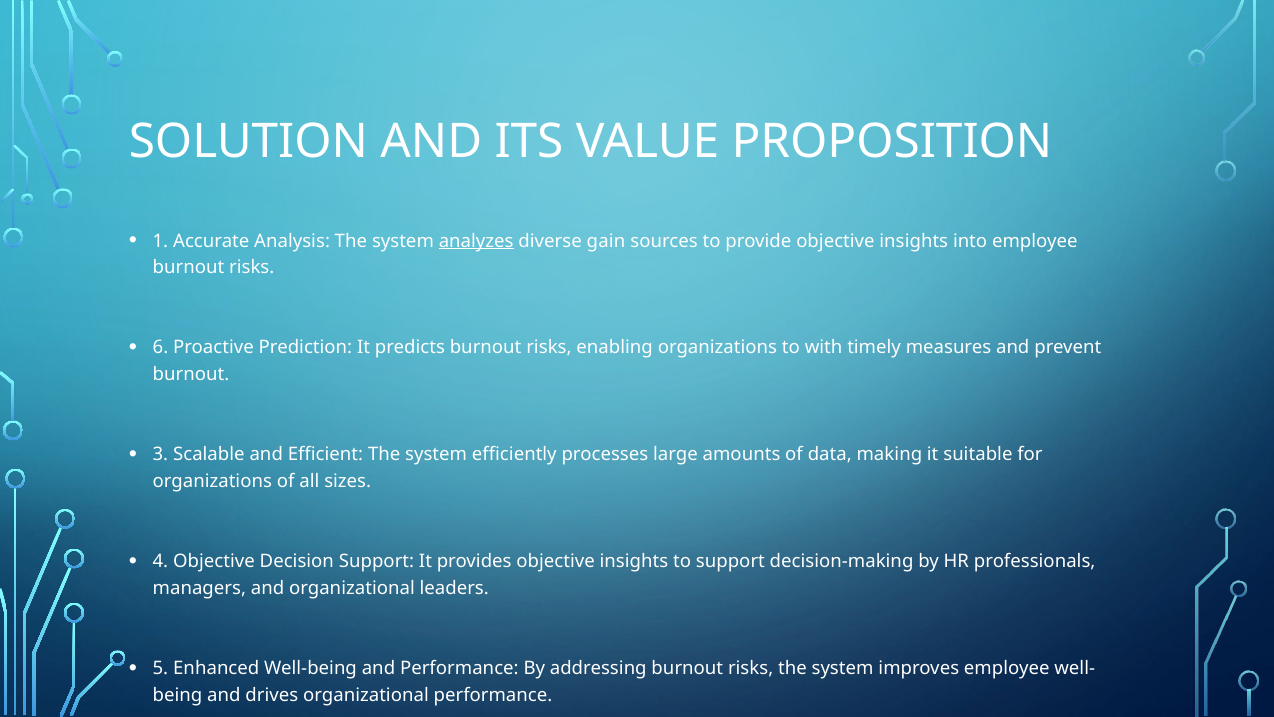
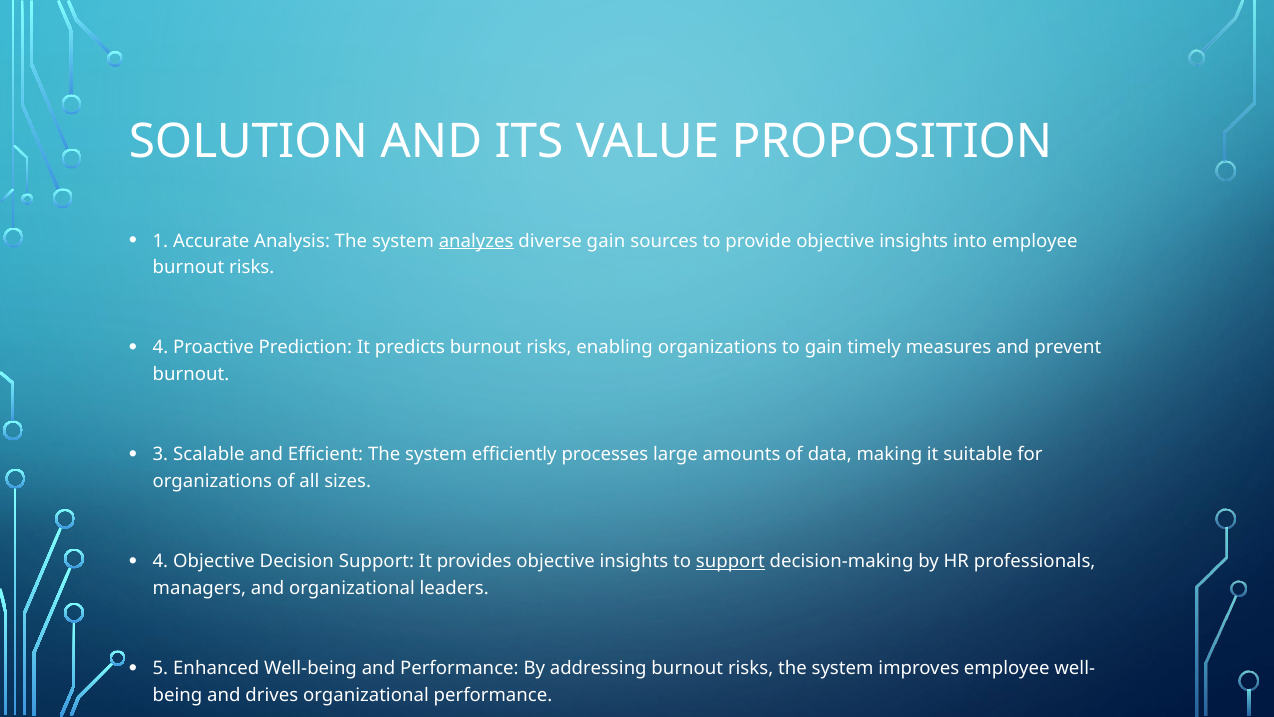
6: 6 -> 4 (161, 348)
to with: with -> gain (824, 348)
support underline: none -> present (730, 561)
